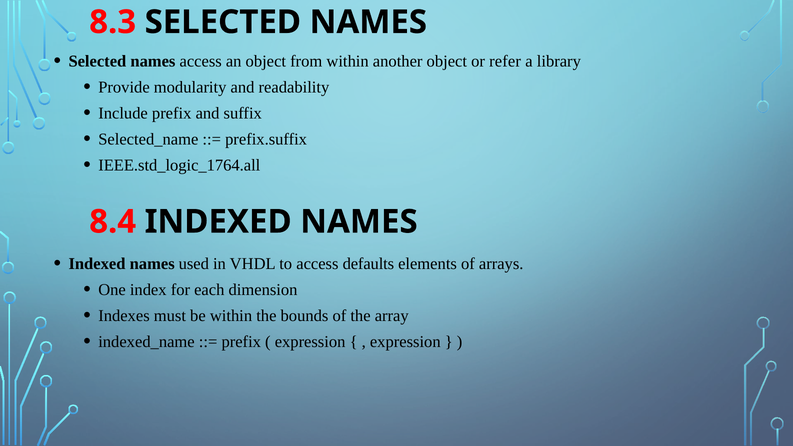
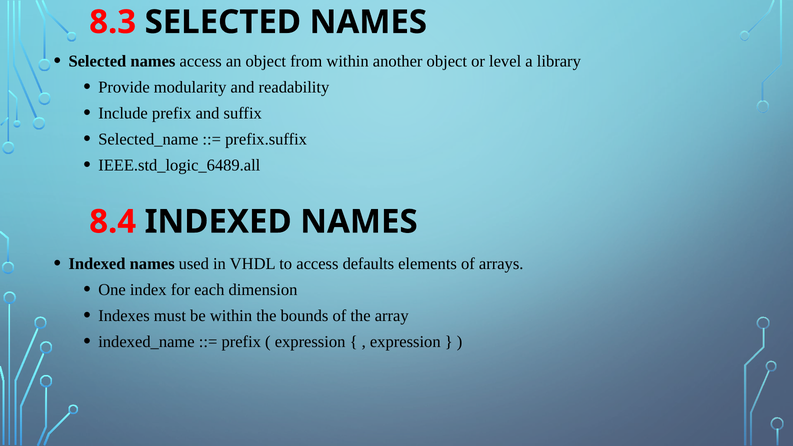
refer: refer -> level (505, 61)
IEEE.std_logic_1764.all: IEEE.std_logic_1764.all -> IEEE.std_logic_6489.all (179, 165)
